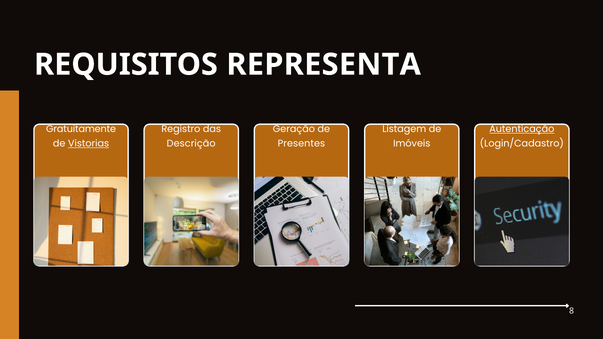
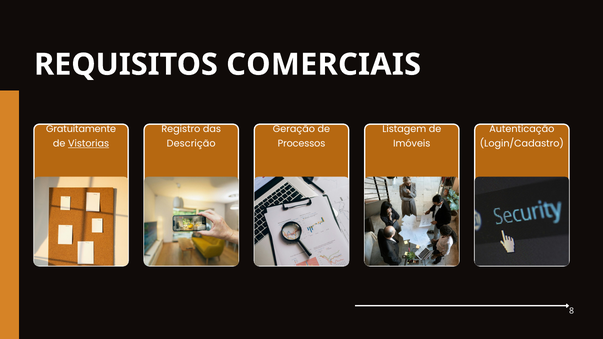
REPRESENTA: REPRESENTA -> COMERCIAIS (324, 65)
Autenticação underline: present -> none (522, 129)
Presentes: Presentes -> Processos (301, 144)
